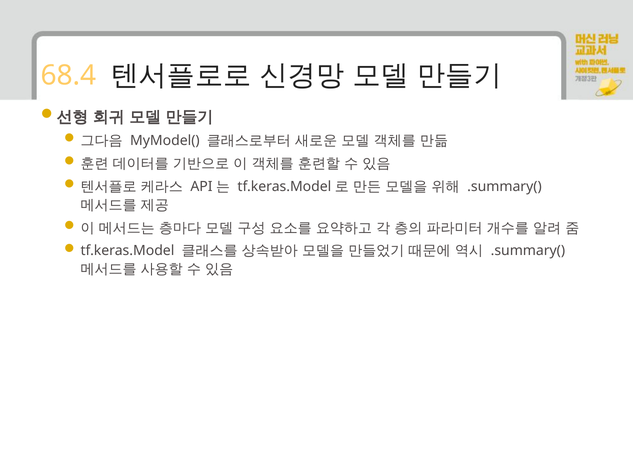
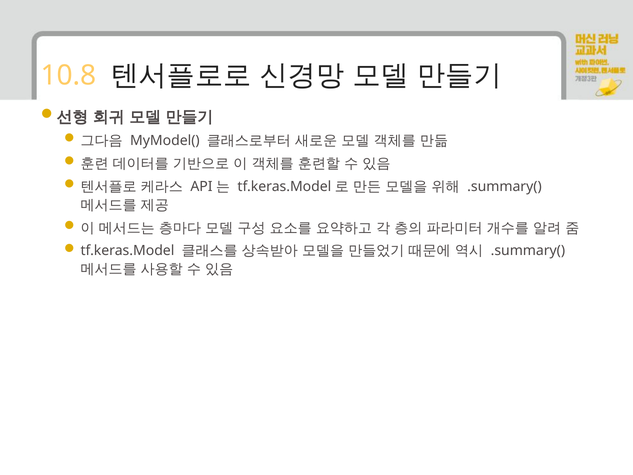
68.4: 68.4 -> 10.8 (69, 75)
